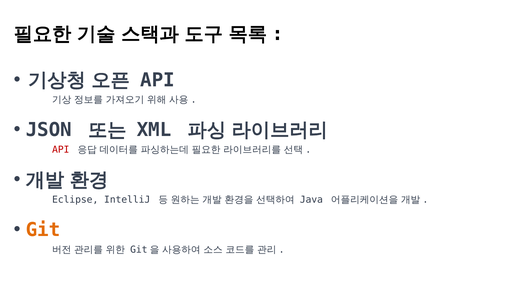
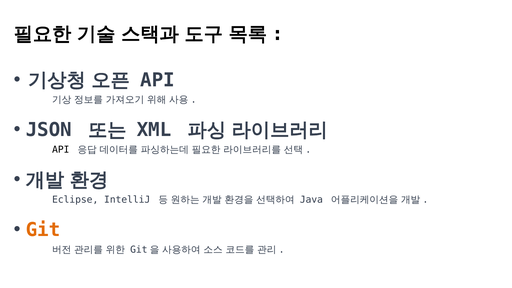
API colour: red -> black (61, 150)
